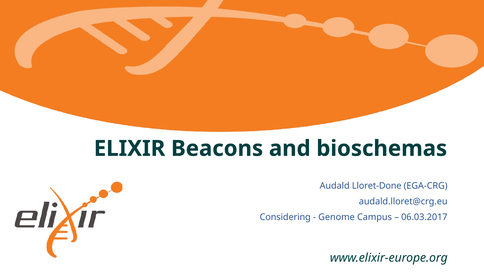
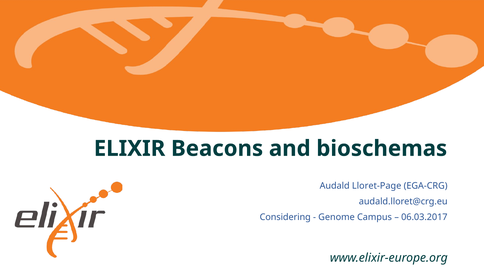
Lloret-Done: Lloret-Done -> Lloret-Page (377, 185)
